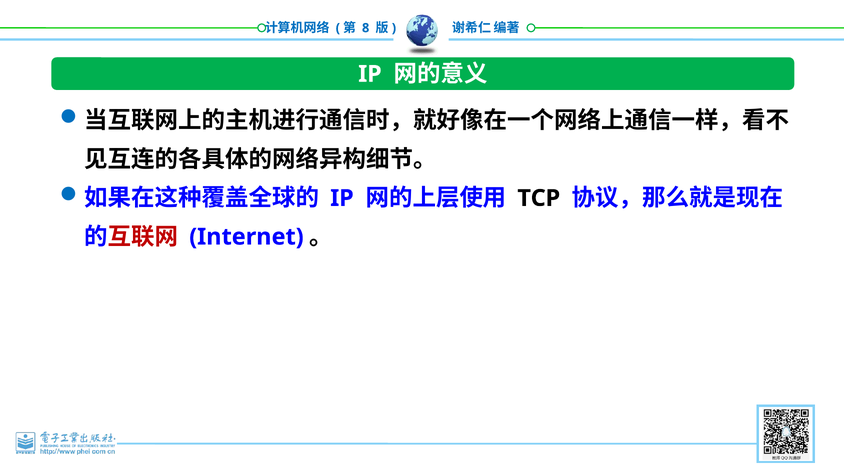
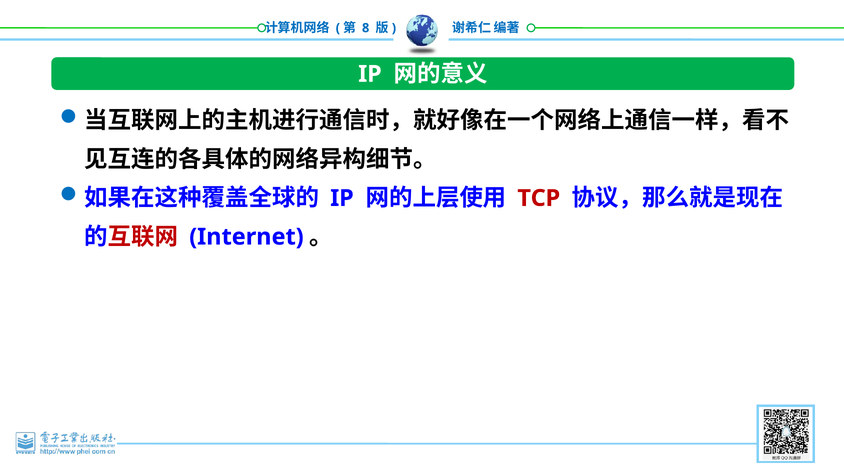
TCP colour: black -> red (539, 198)
